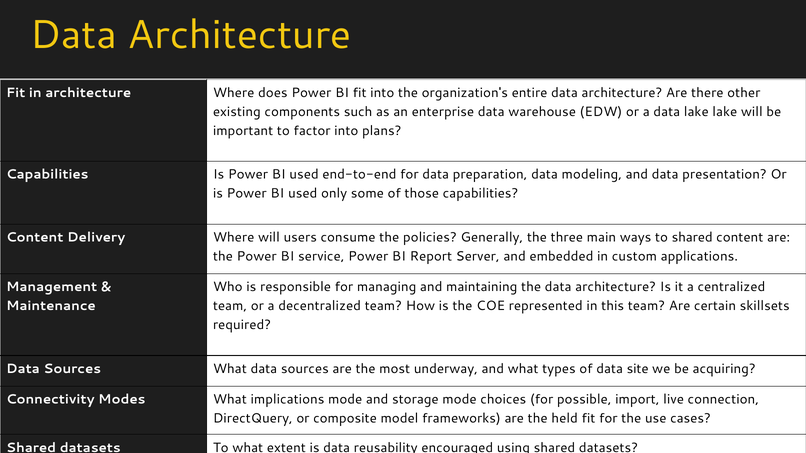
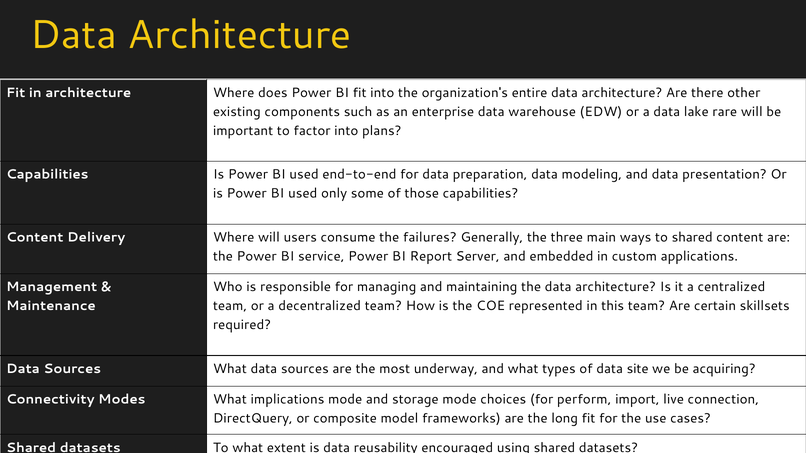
lake lake: lake -> rare (725, 112)
policies: policies -> failures (430, 238)
possible: possible -> perform (584, 400)
held: held -> long (565, 419)
